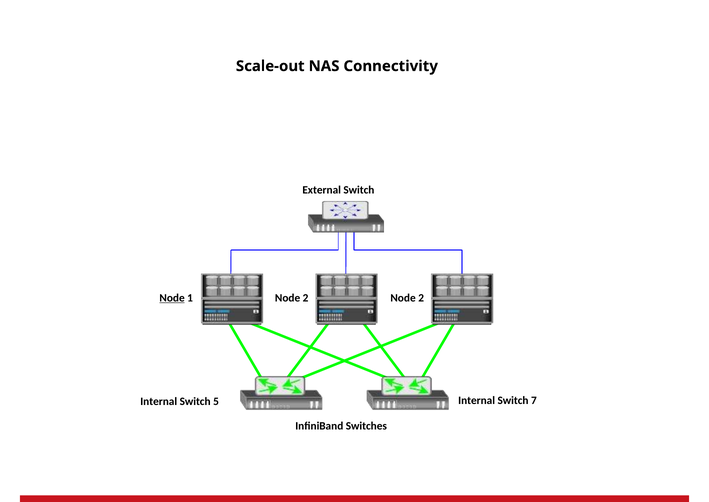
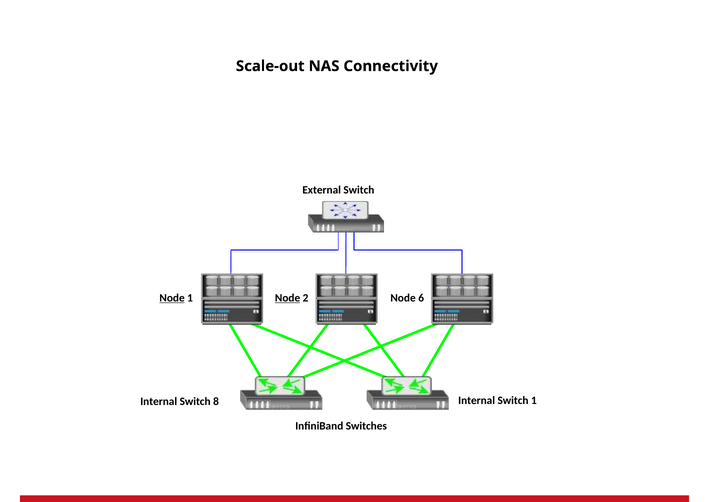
Node underline: none -> present (288, 298)
2 Node 2: 2 -> 6 (421, 298)
Switch 7: 7 -> 1 (534, 401)
5: 5 -> 8 (216, 401)
